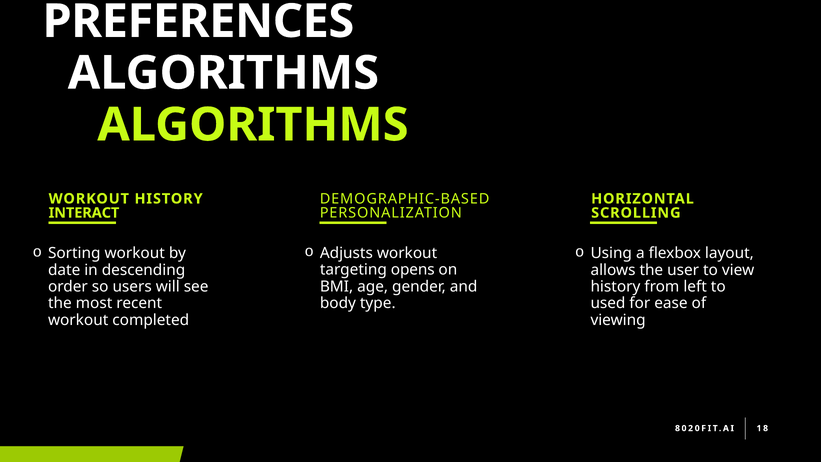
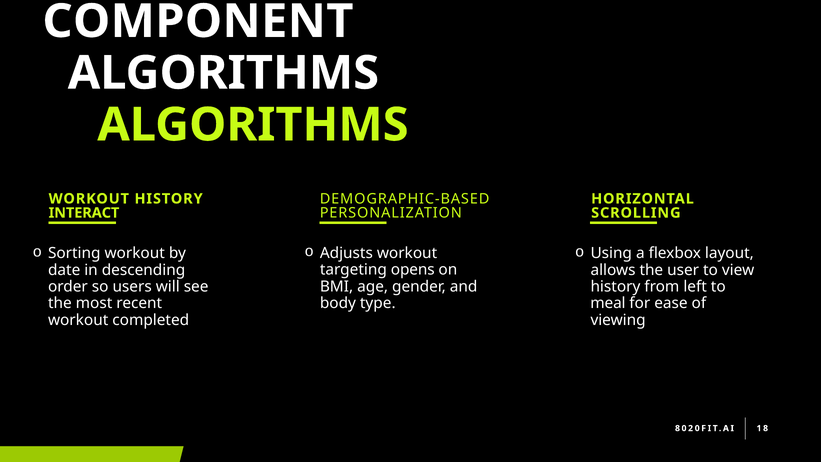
PREFERENCES: PREFERENCES -> COMPONENT (198, 21)
used: used -> meal (608, 303)
